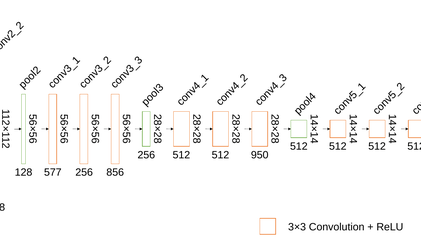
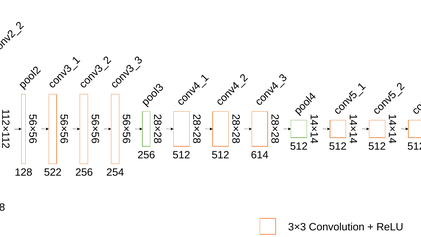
950: 950 -> 614 (260, 155)
577: 577 -> 522 (53, 172)
856: 856 -> 254 (115, 172)
